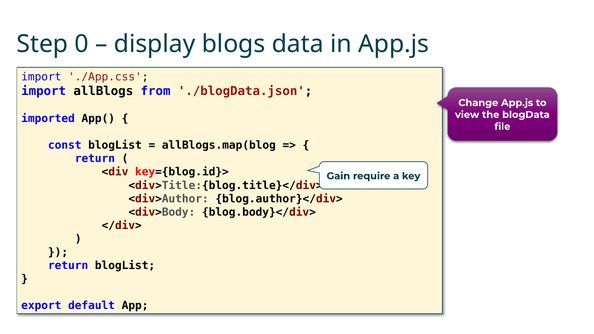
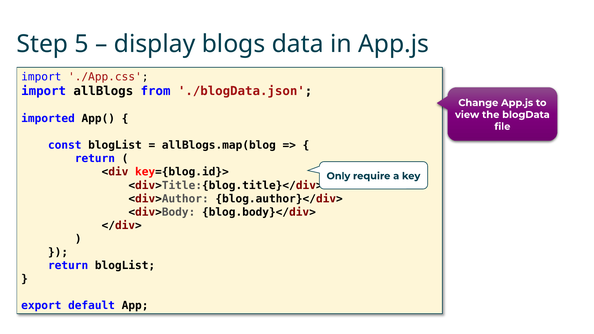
0: 0 -> 5 (82, 44)
Gain: Gain -> Only (338, 176)
